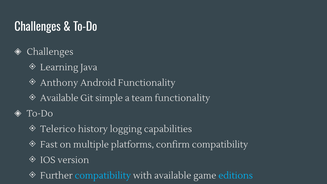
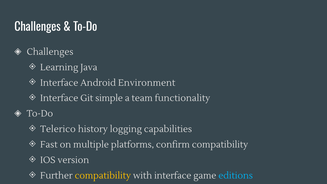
Anthony: Anthony -> Interface (59, 83)
Android Functionality: Functionality -> Environment (147, 83)
Available: Available -> Interface (59, 98)
compatibility colour: light blue -> yellow (103, 176)
with available: available -> interface (173, 176)
